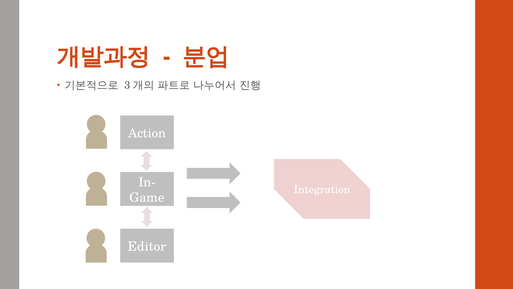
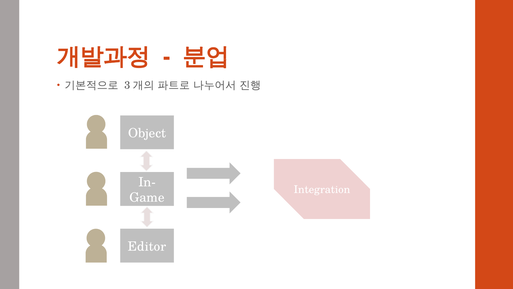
Action: Action -> Object (147, 133)
